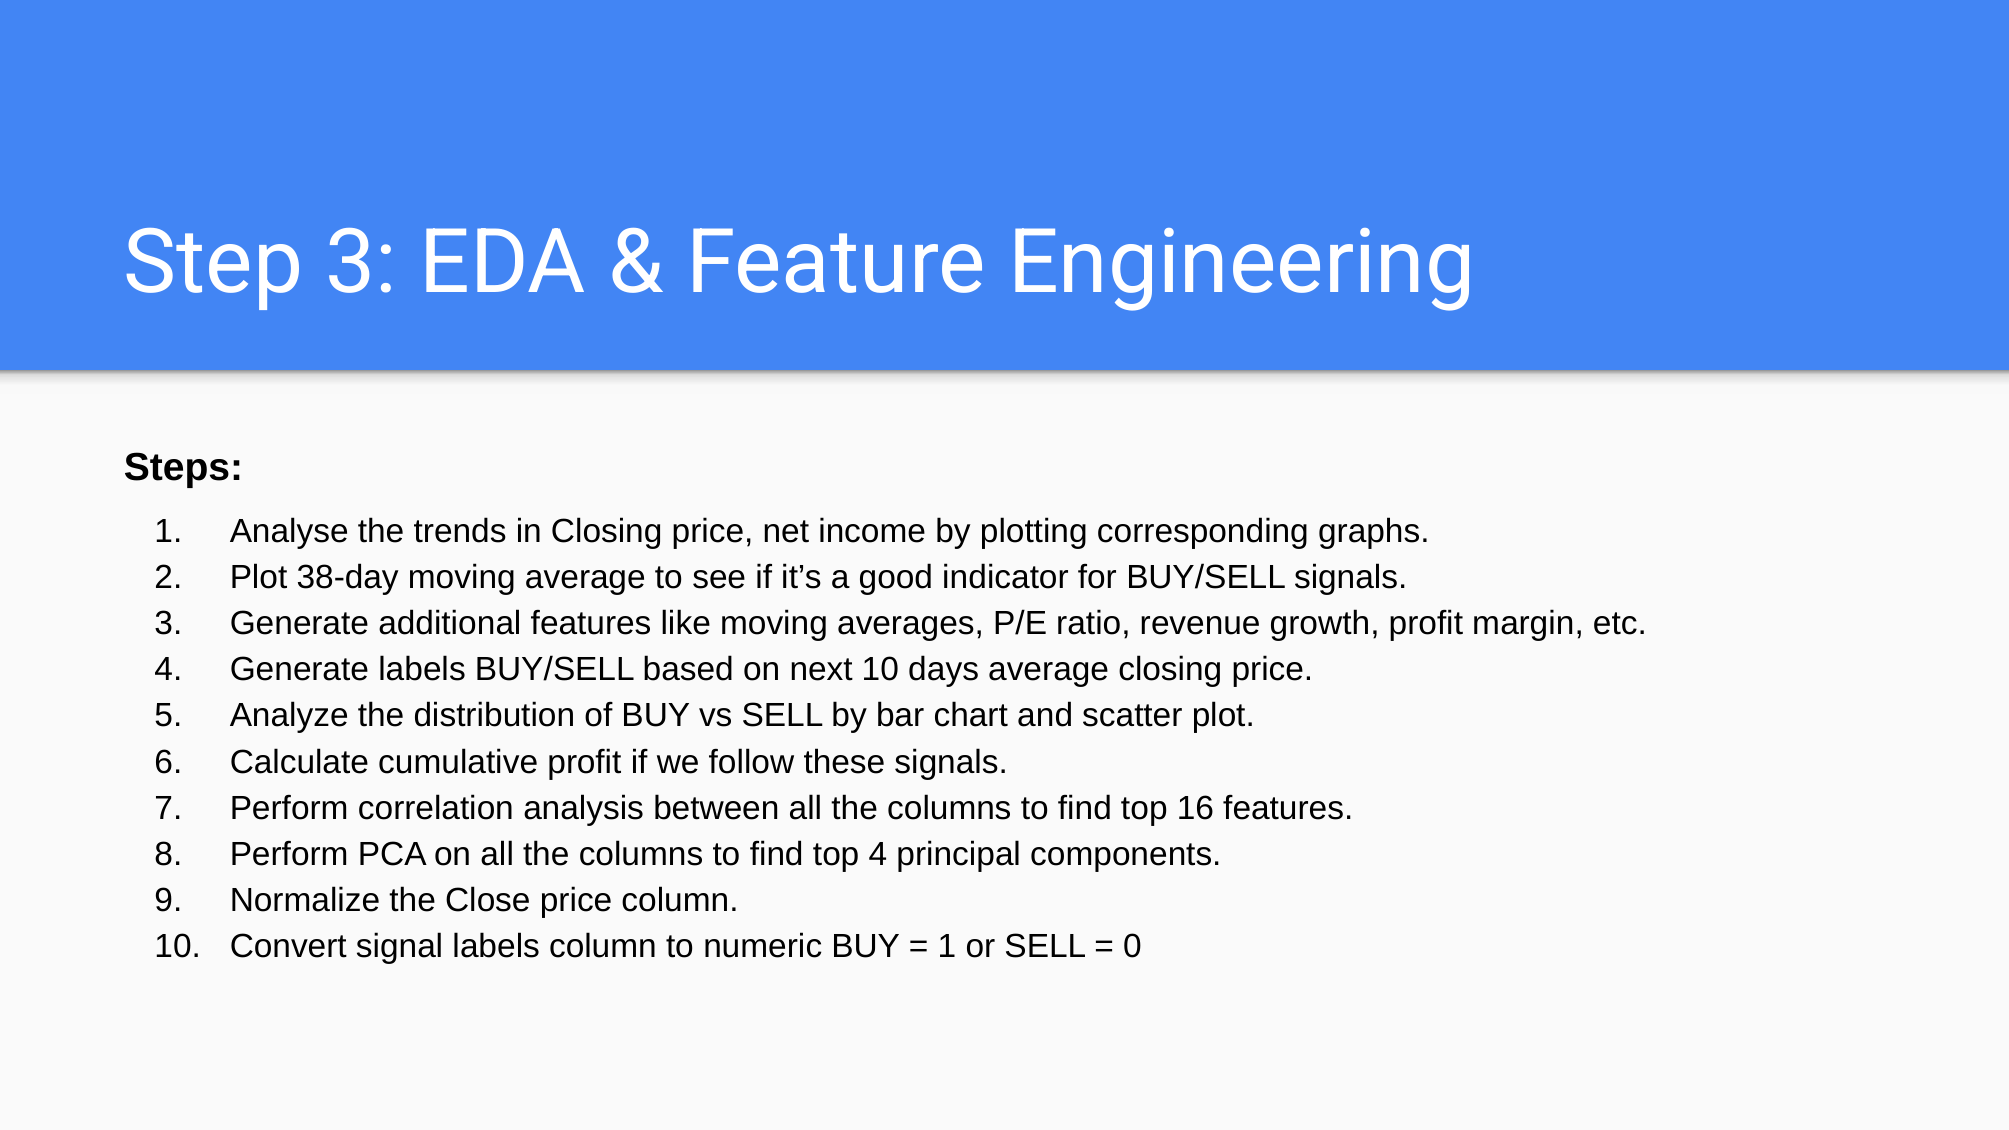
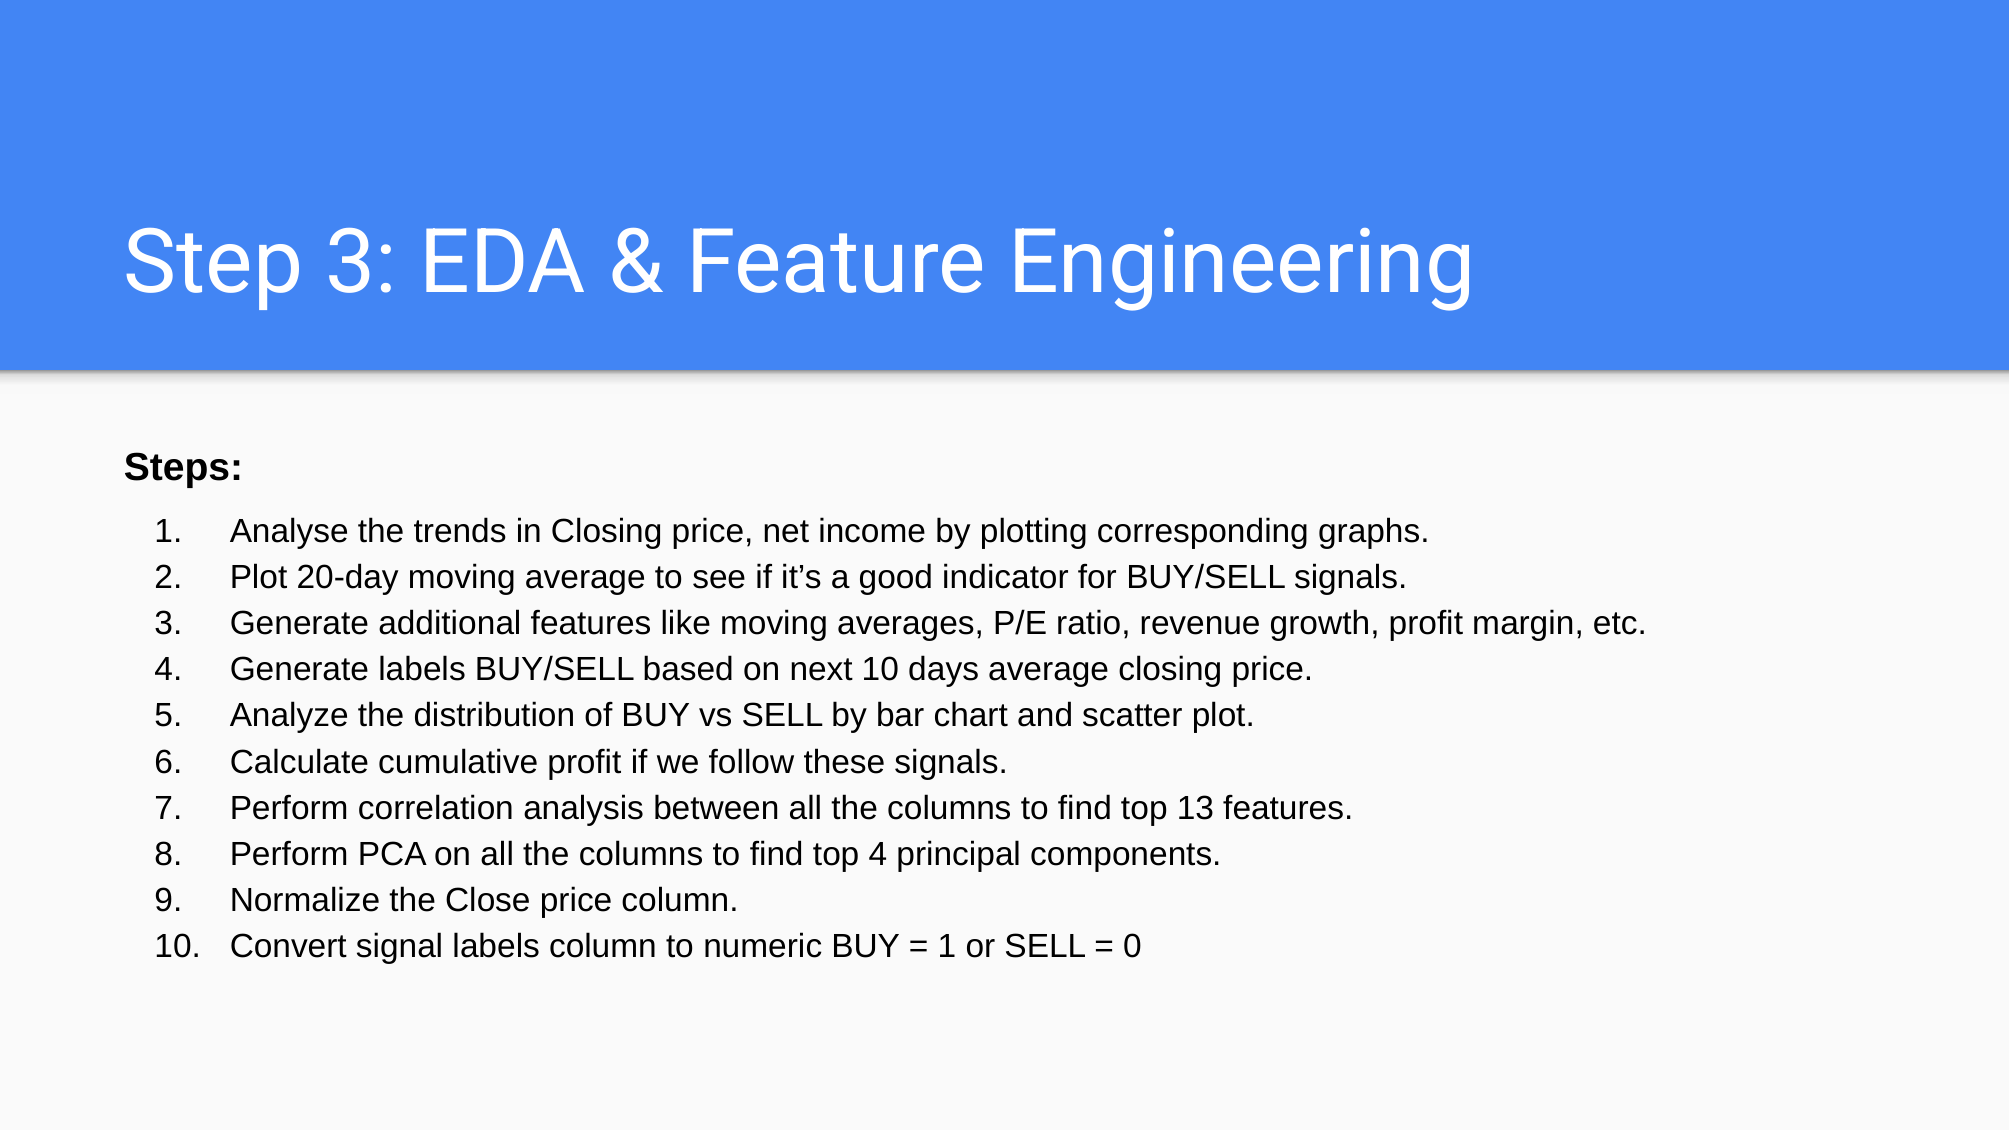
38-day: 38-day -> 20-day (348, 577)
16: 16 -> 13 (1195, 808)
